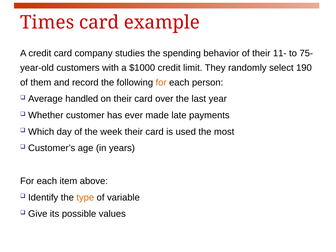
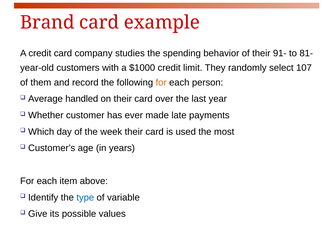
Times: Times -> Brand (47, 23)
11-: 11- -> 91- (280, 53)
75-: 75- -> 81- (306, 53)
190: 190 -> 107 (304, 68)
type colour: orange -> blue (85, 197)
